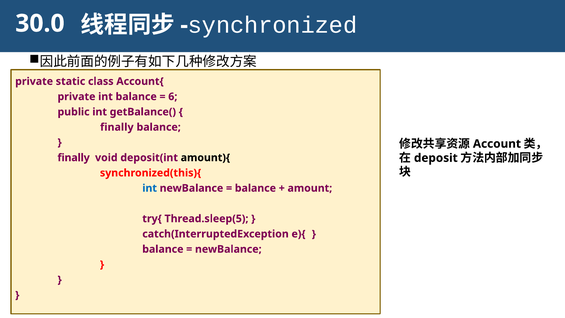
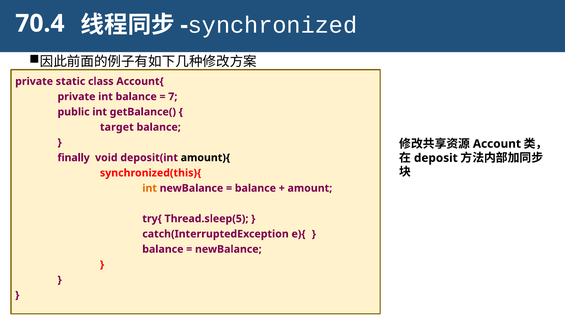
30.0: 30.0 -> 70.4 (40, 23)
6: 6 -> 7 (173, 97)
finally: finally -> target (117, 127)
int colour: blue -> orange (150, 188)
